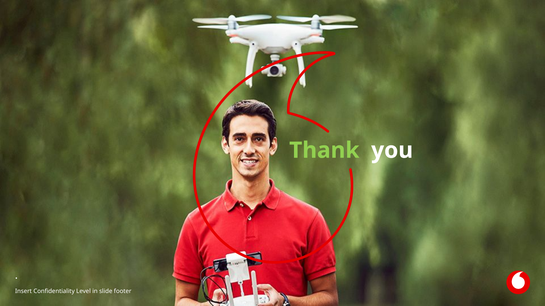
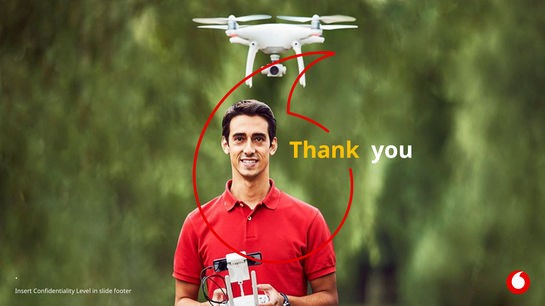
Thank colour: light green -> yellow (324, 151)
